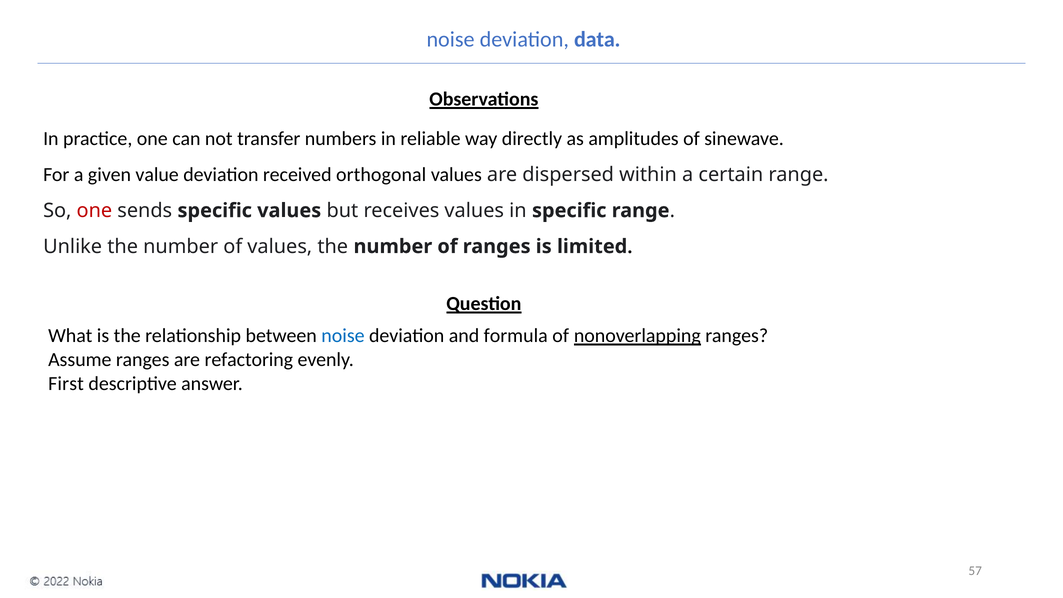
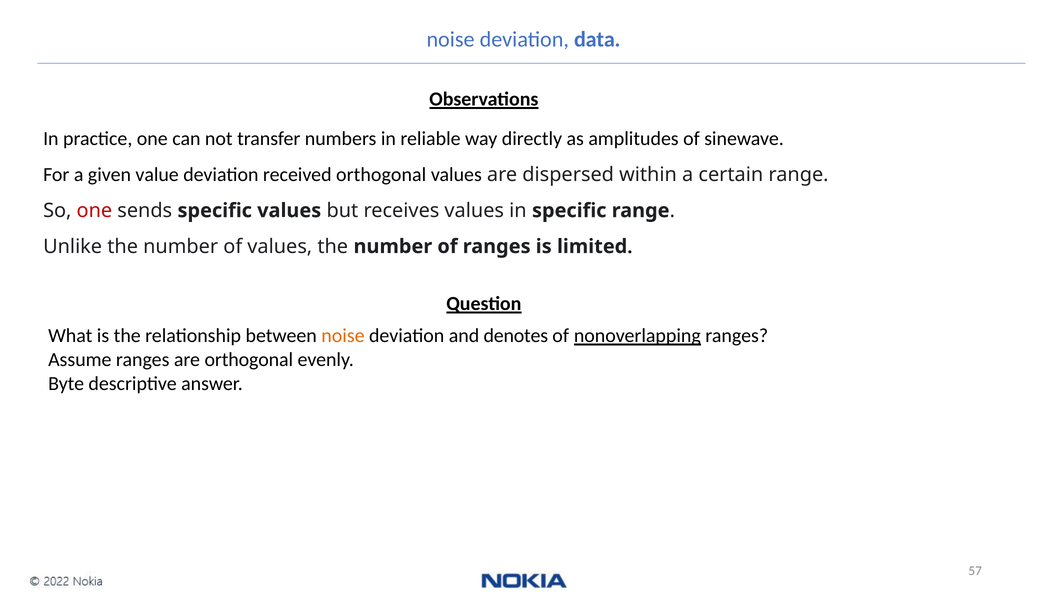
noise colour: blue -> orange (343, 336)
formula: formula -> denotes (516, 336)
are refactoring: refactoring -> orthogonal (249, 360)
First: First -> Byte (66, 384)
